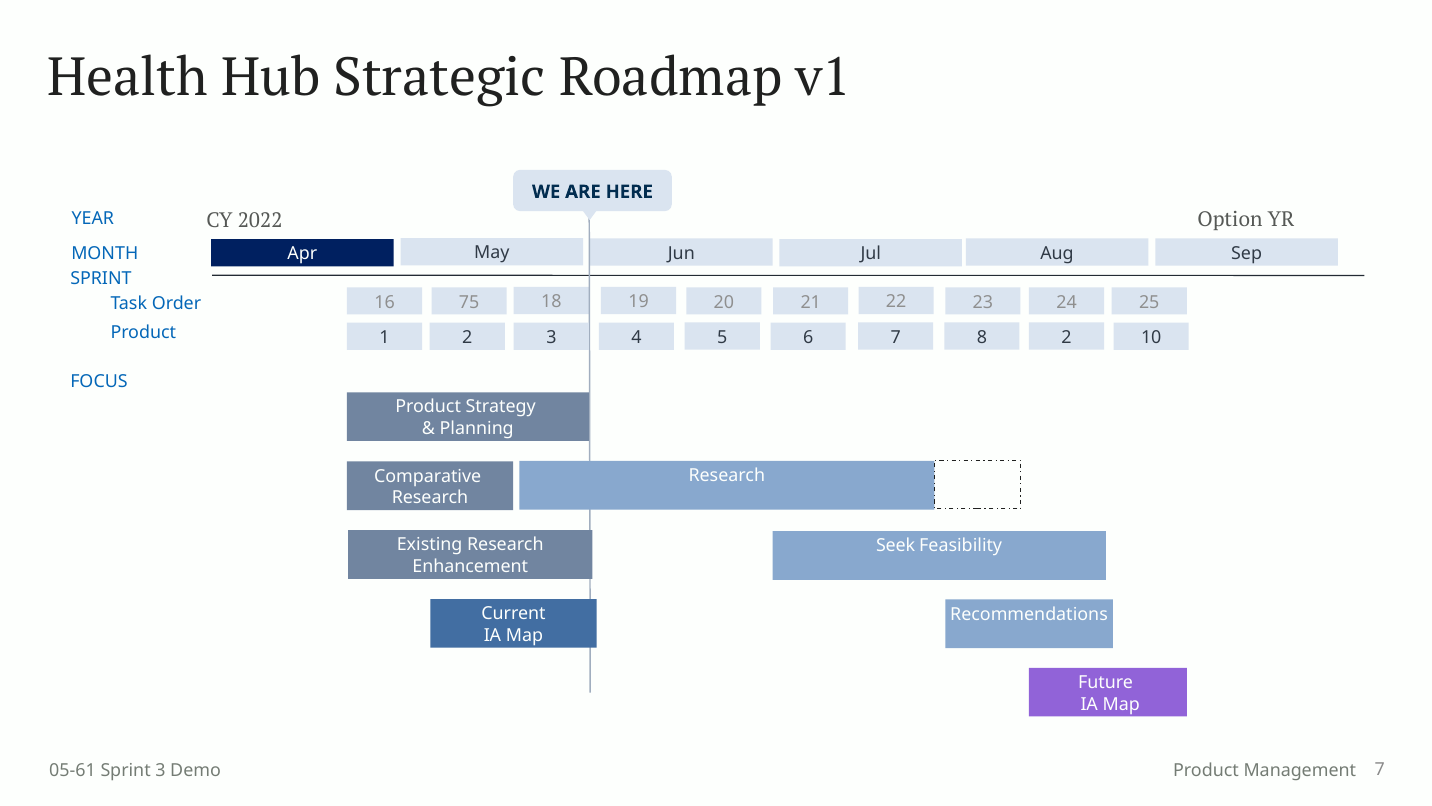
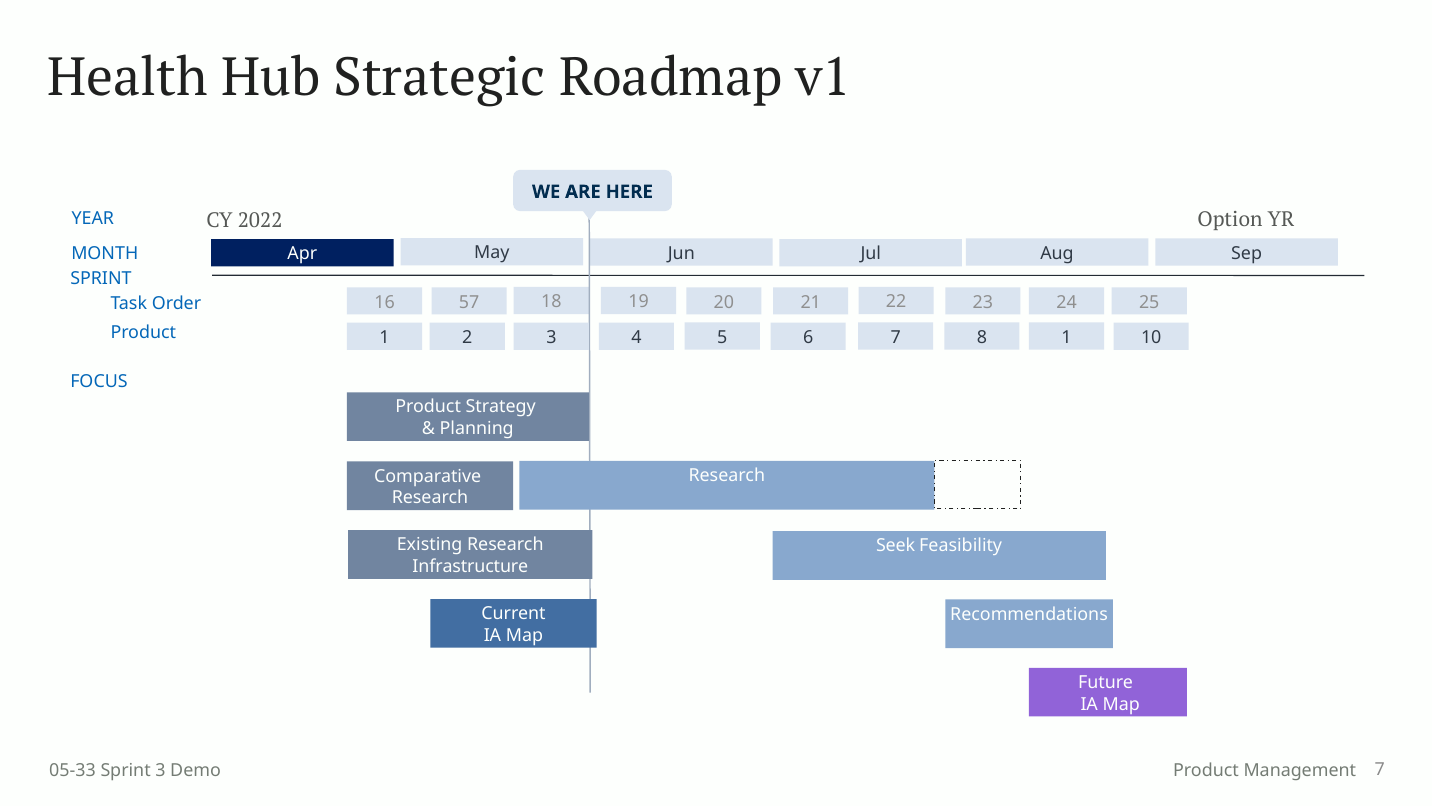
75: 75 -> 57 (469, 302)
8 2: 2 -> 1 (1067, 337)
Enhancement: Enhancement -> Infrastructure (470, 566)
05-61: 05-61 -> 05-33 (72, 770)
